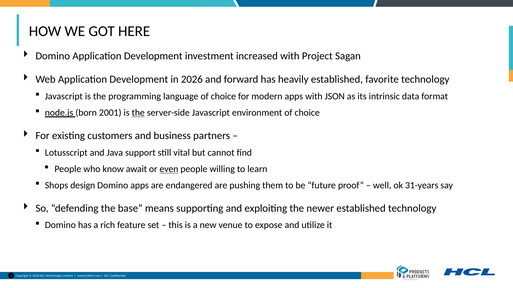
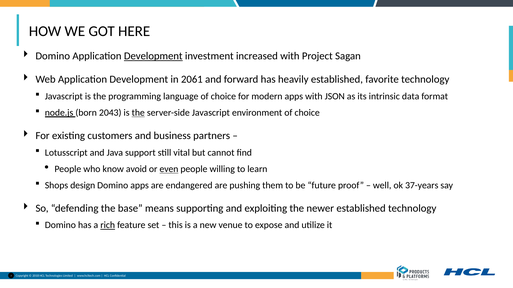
Development underline: none -> present (153, 56)
2026: 2026 -> 2061 (192, 80)
2001: 2001 -> 2043 (110, 113)
await: await -> avoid (136, 169)
31-years: 31-years -> 37-years (422, 186)
rich underline: none -> present (108, 226)
